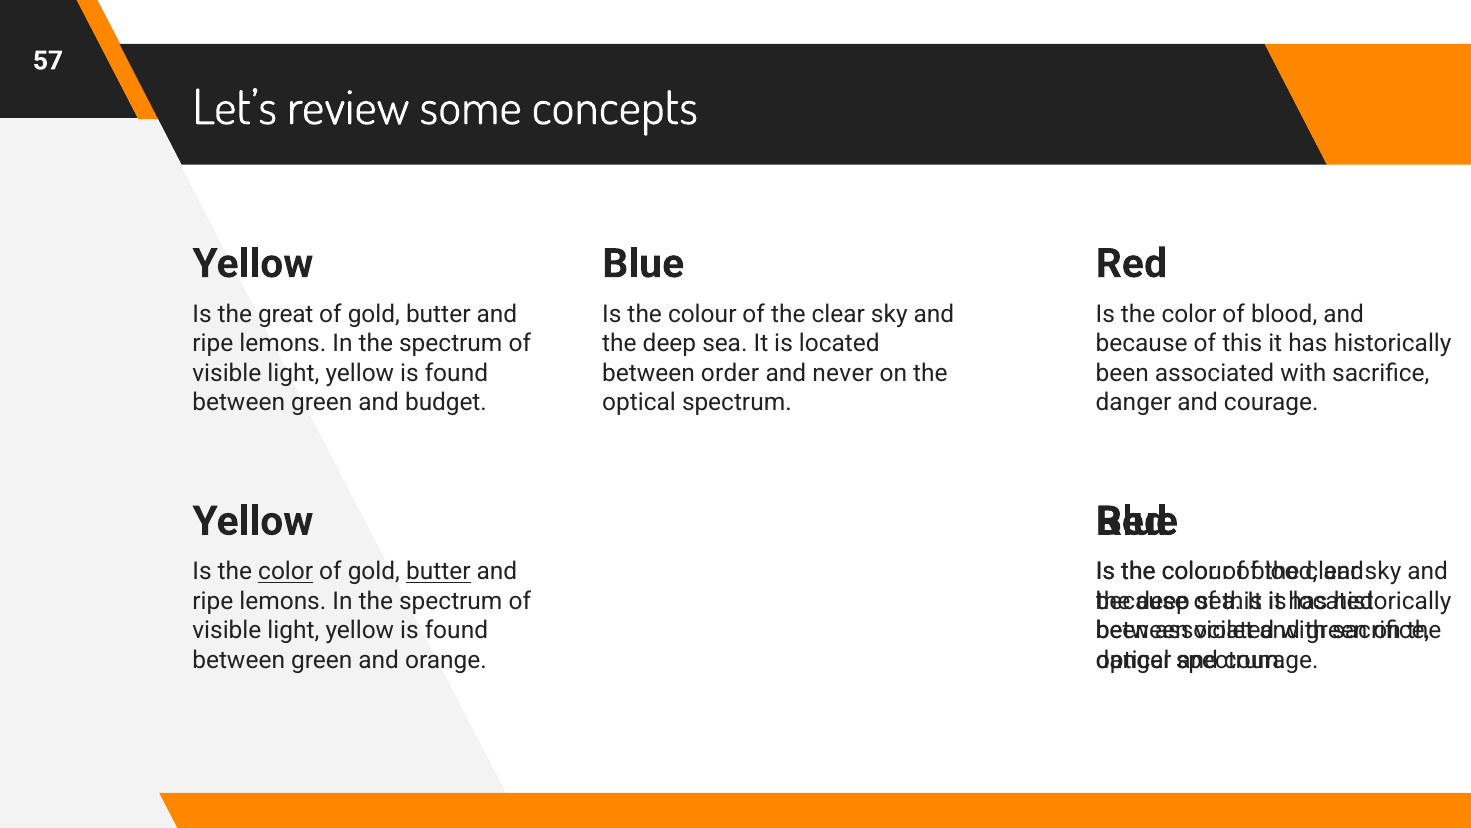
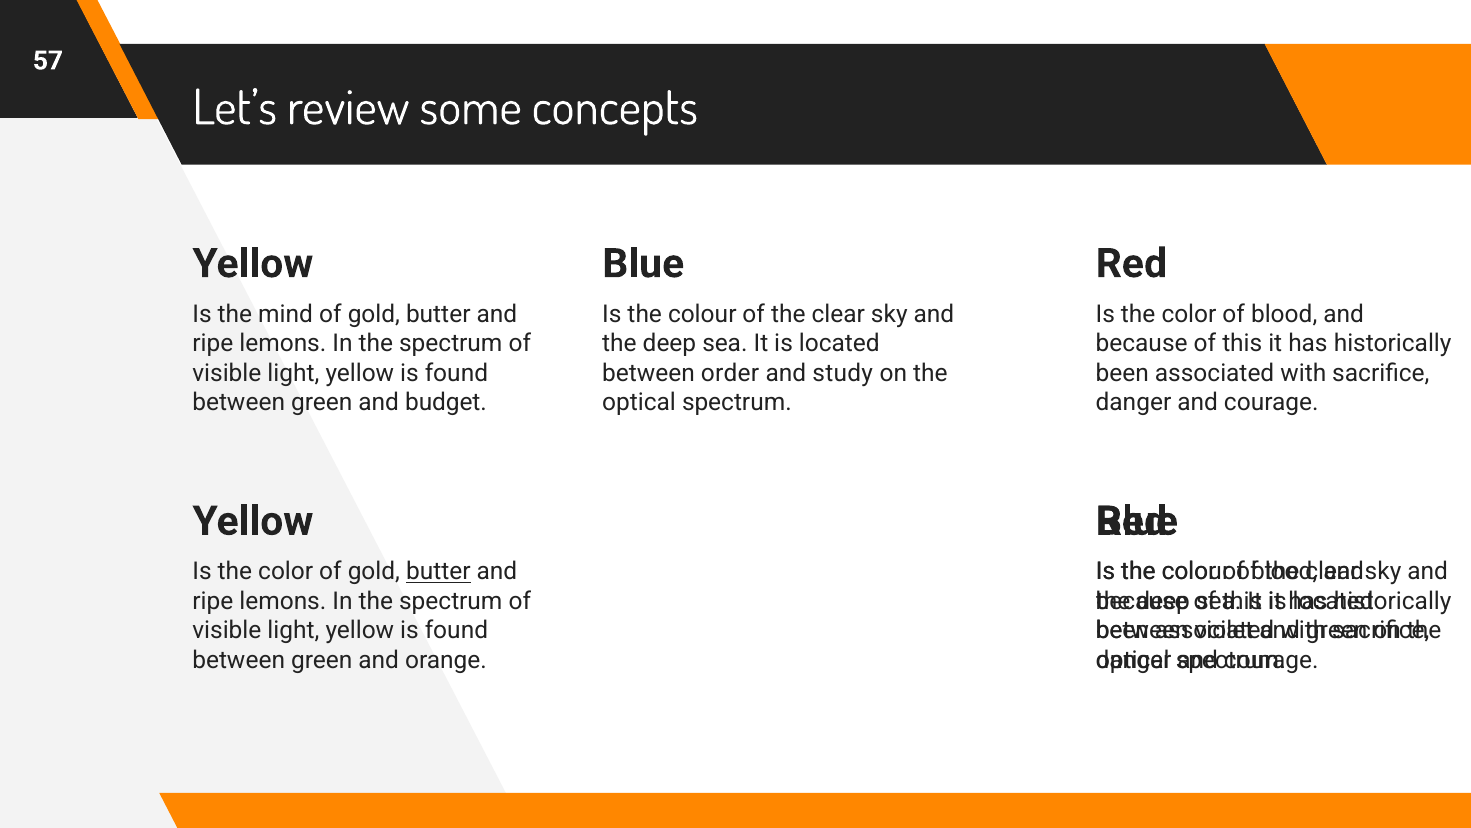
great: great -> mind (286, 314)
never: never -> study (843, 373)
color underline: present -> none (286, 571)
